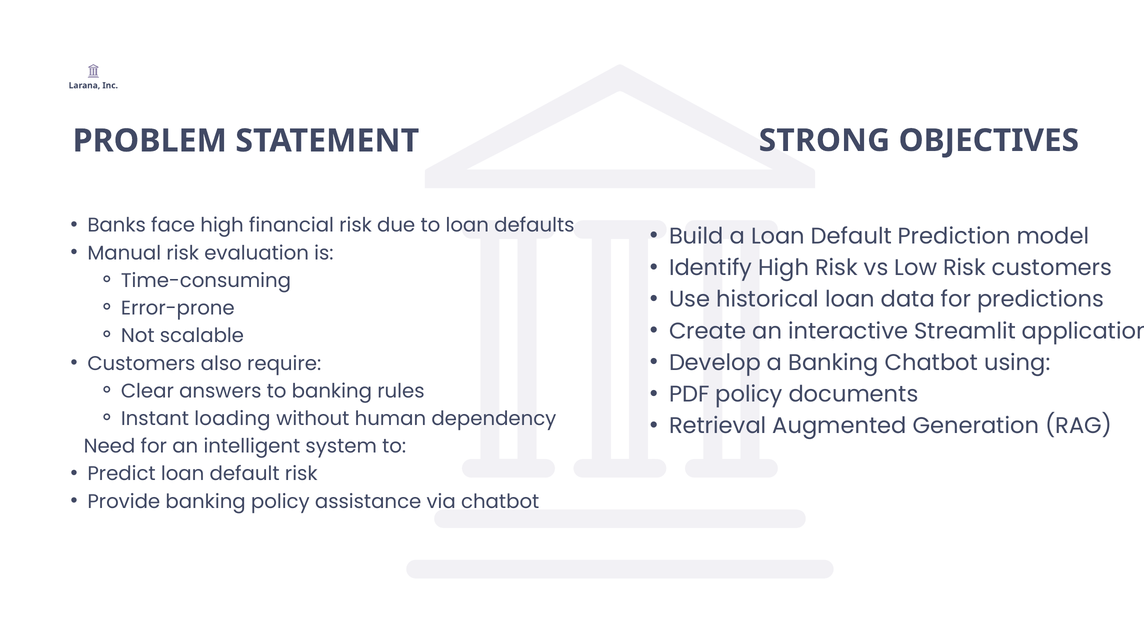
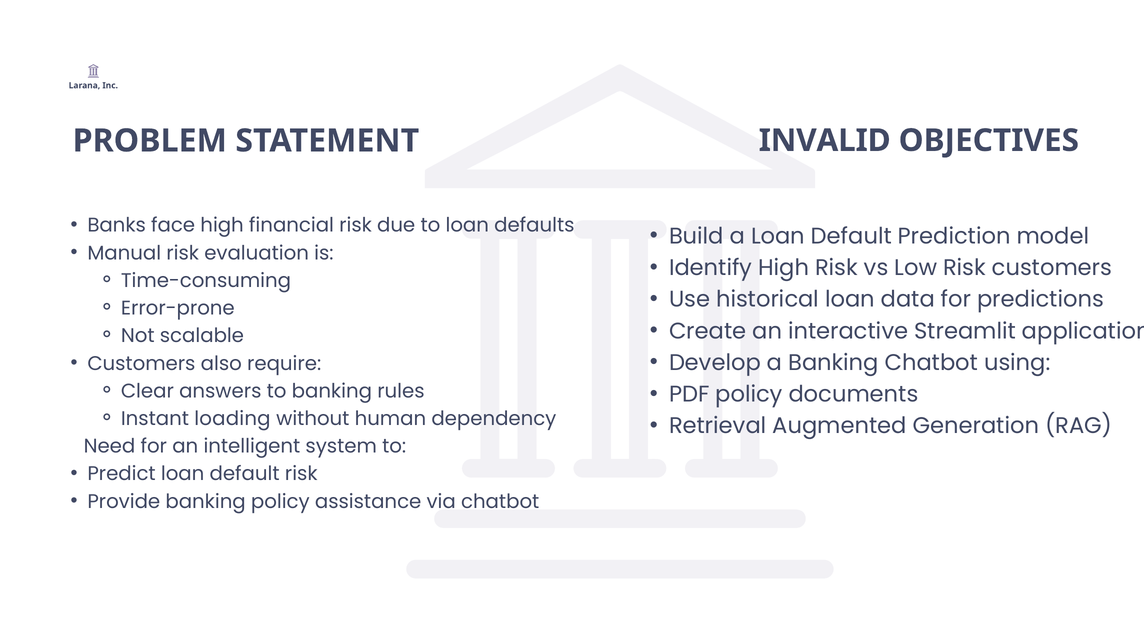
STRONG: STRONG -> INVALID (825, 141)
